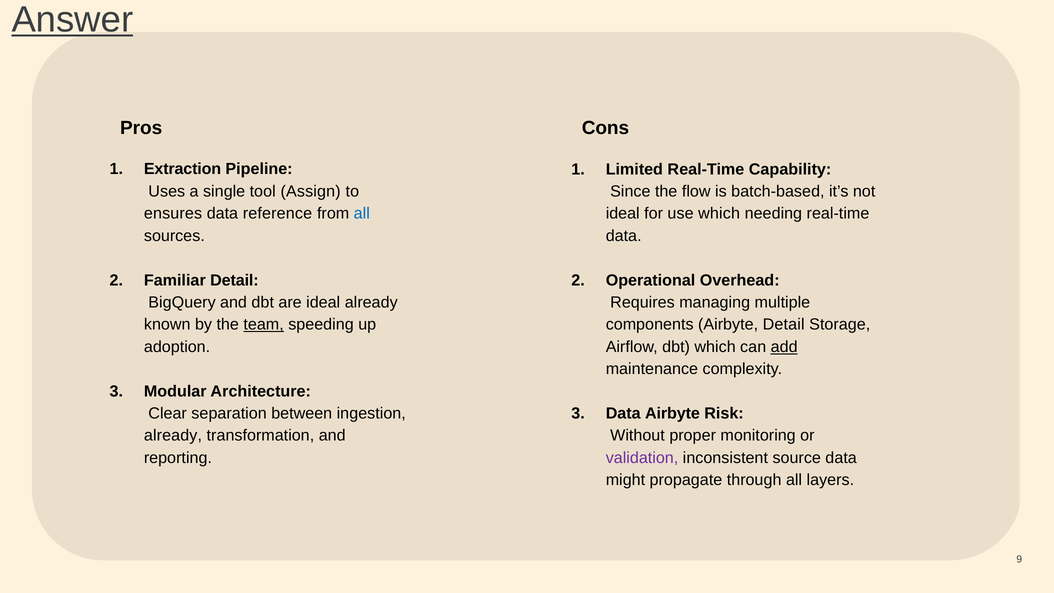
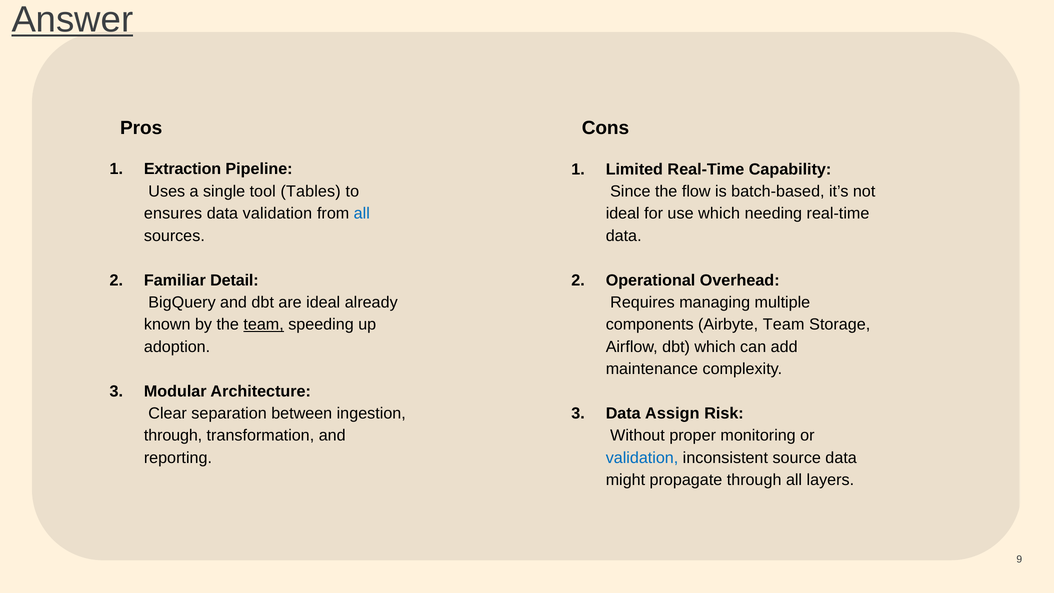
Assign: Assign -> Tables (311, 191)
data reference: reference -> validation (277, 214)
Airbyte Detail: Detail -> Team (784, 325)
add underline: present -> none (784, 347)
Data Airbyte: Airbyte -> Assign (672, 413)
already: already -> through (173, 436)
validation colour: purple -> blue (642, 458)
